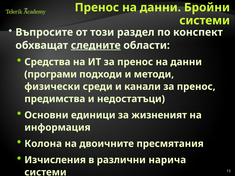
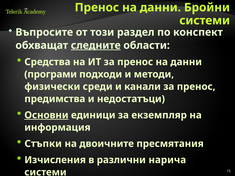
Основни underline: none -> present (46, 115)
жизненият: жизненият -> екземпляр (159, 115)
Колона: Колона -> Стъпки (43, 144)
